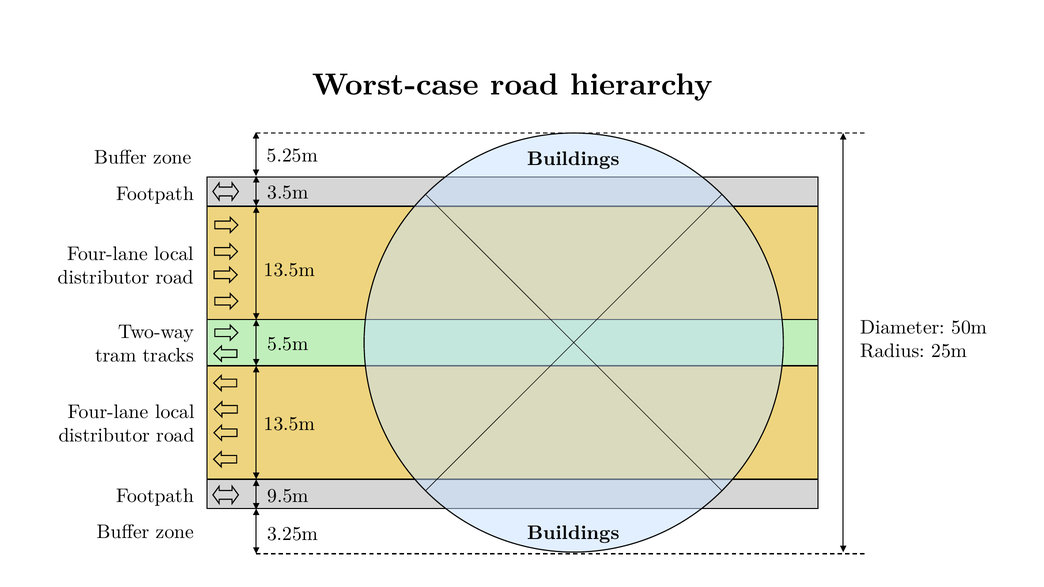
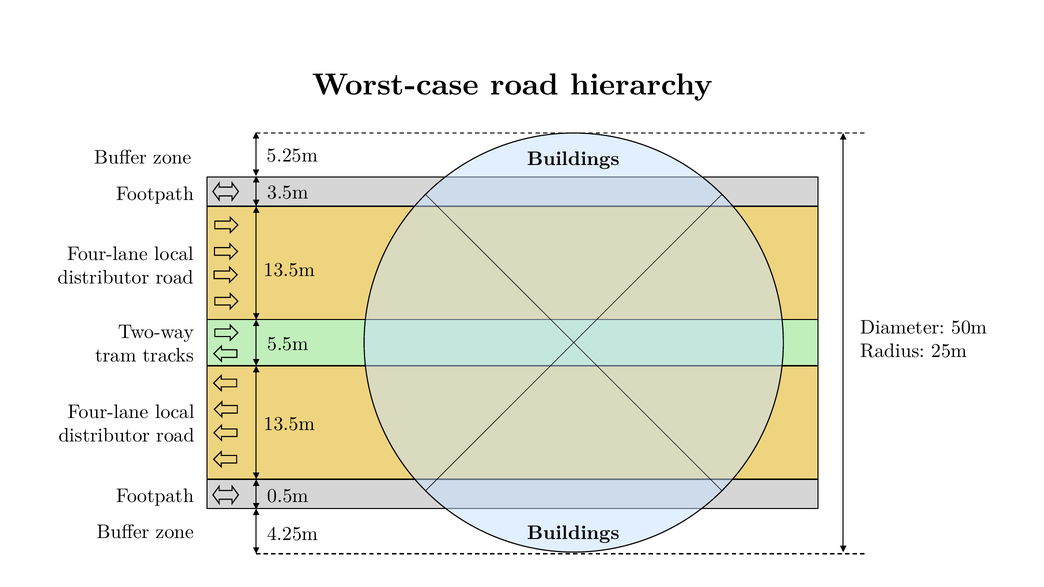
9.5m: 9.5m -> 0.5m (288, 496)
3.25m: 3.25m -> 4.25m (293, 534)
